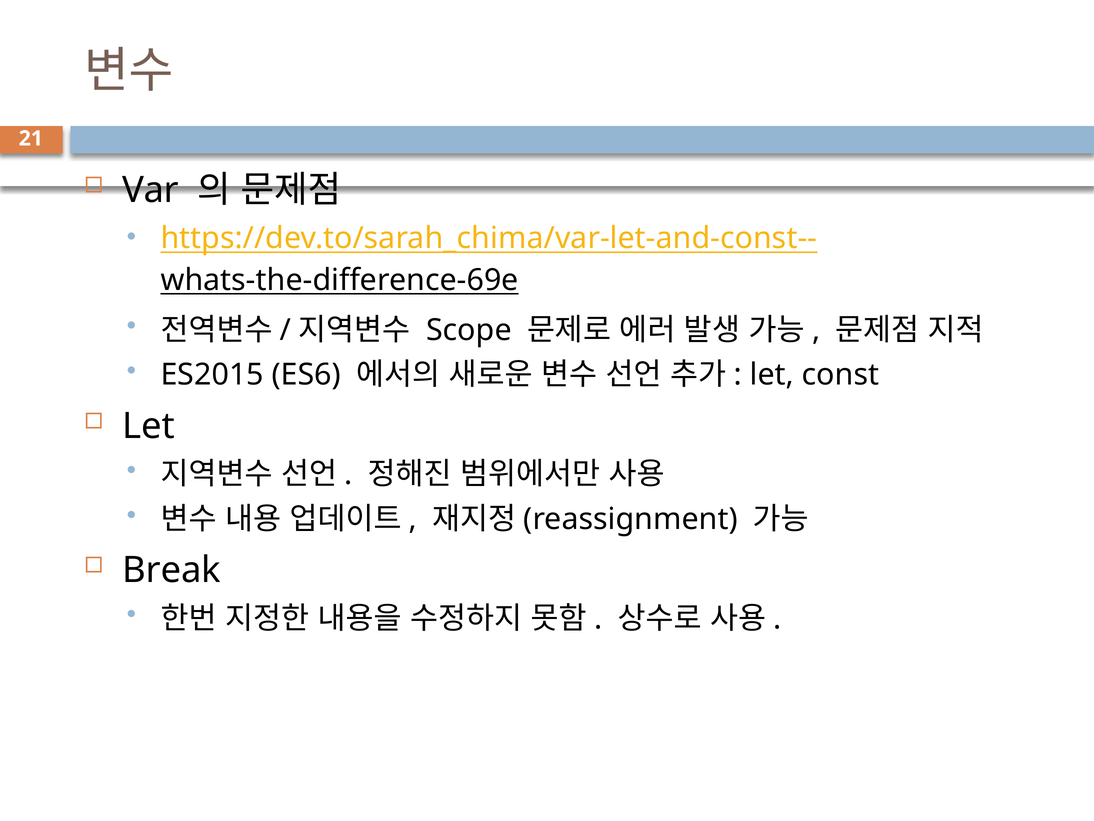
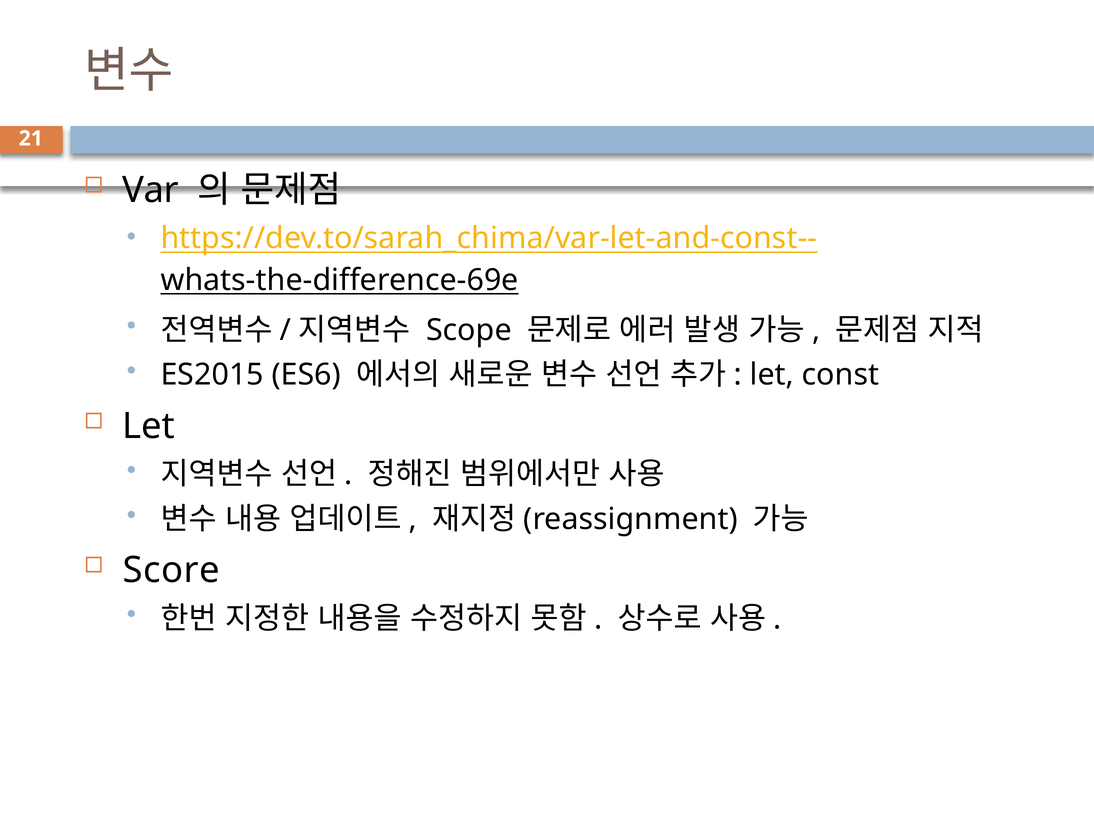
Break: Break -> Score (171, 570)
